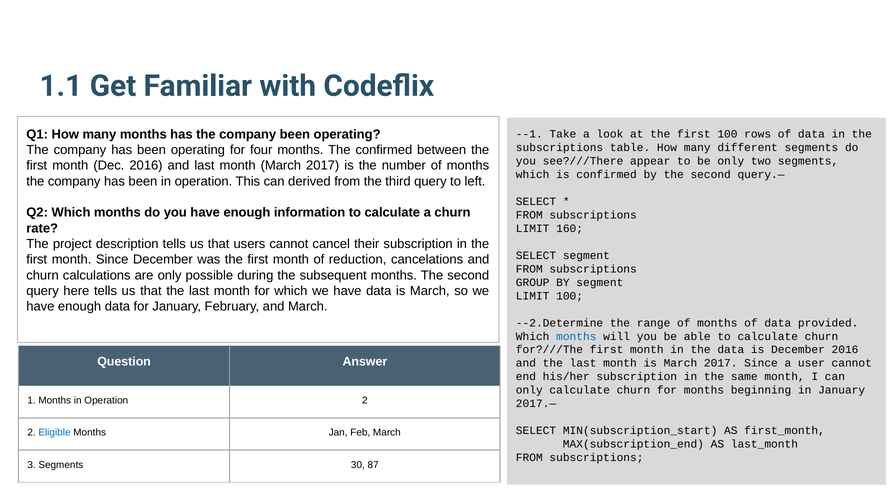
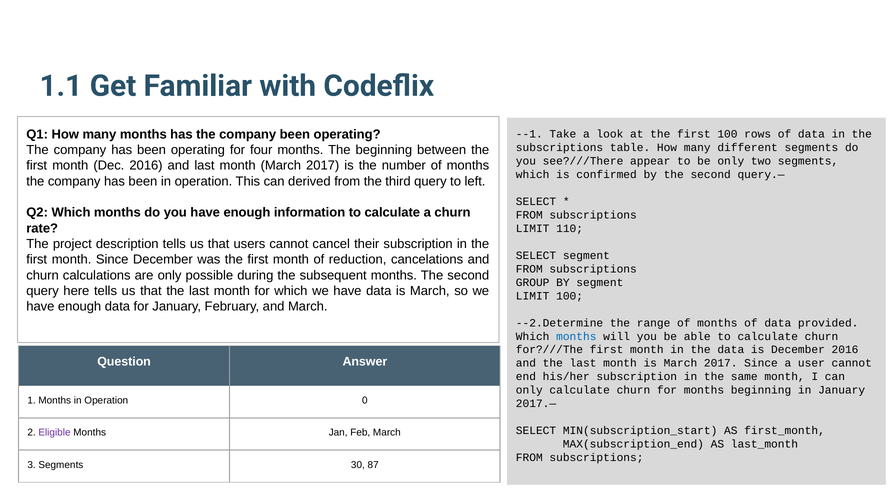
The confirmed: confirmed -> beginning (384, 150)
160: 160 -> 110 (570, 228)
Operation 2: 2 -> 0 (365, 400)
Eligible colour: blue -> purple (54, 432)
